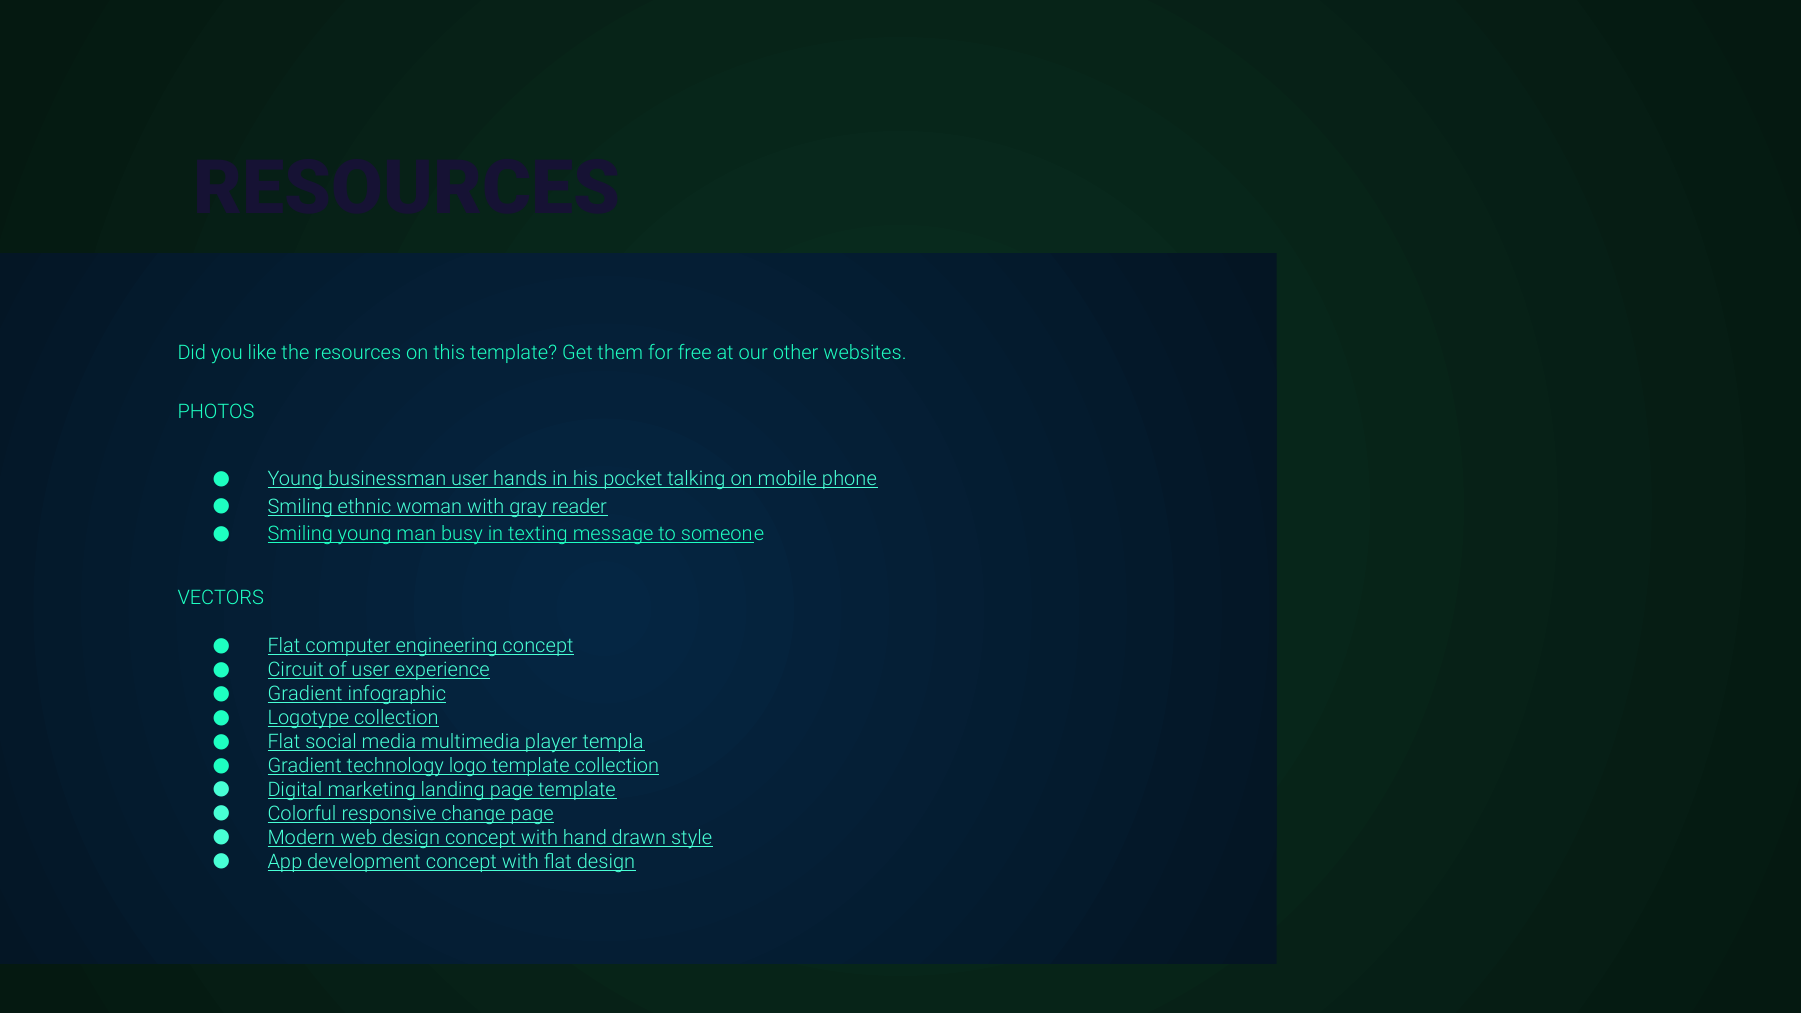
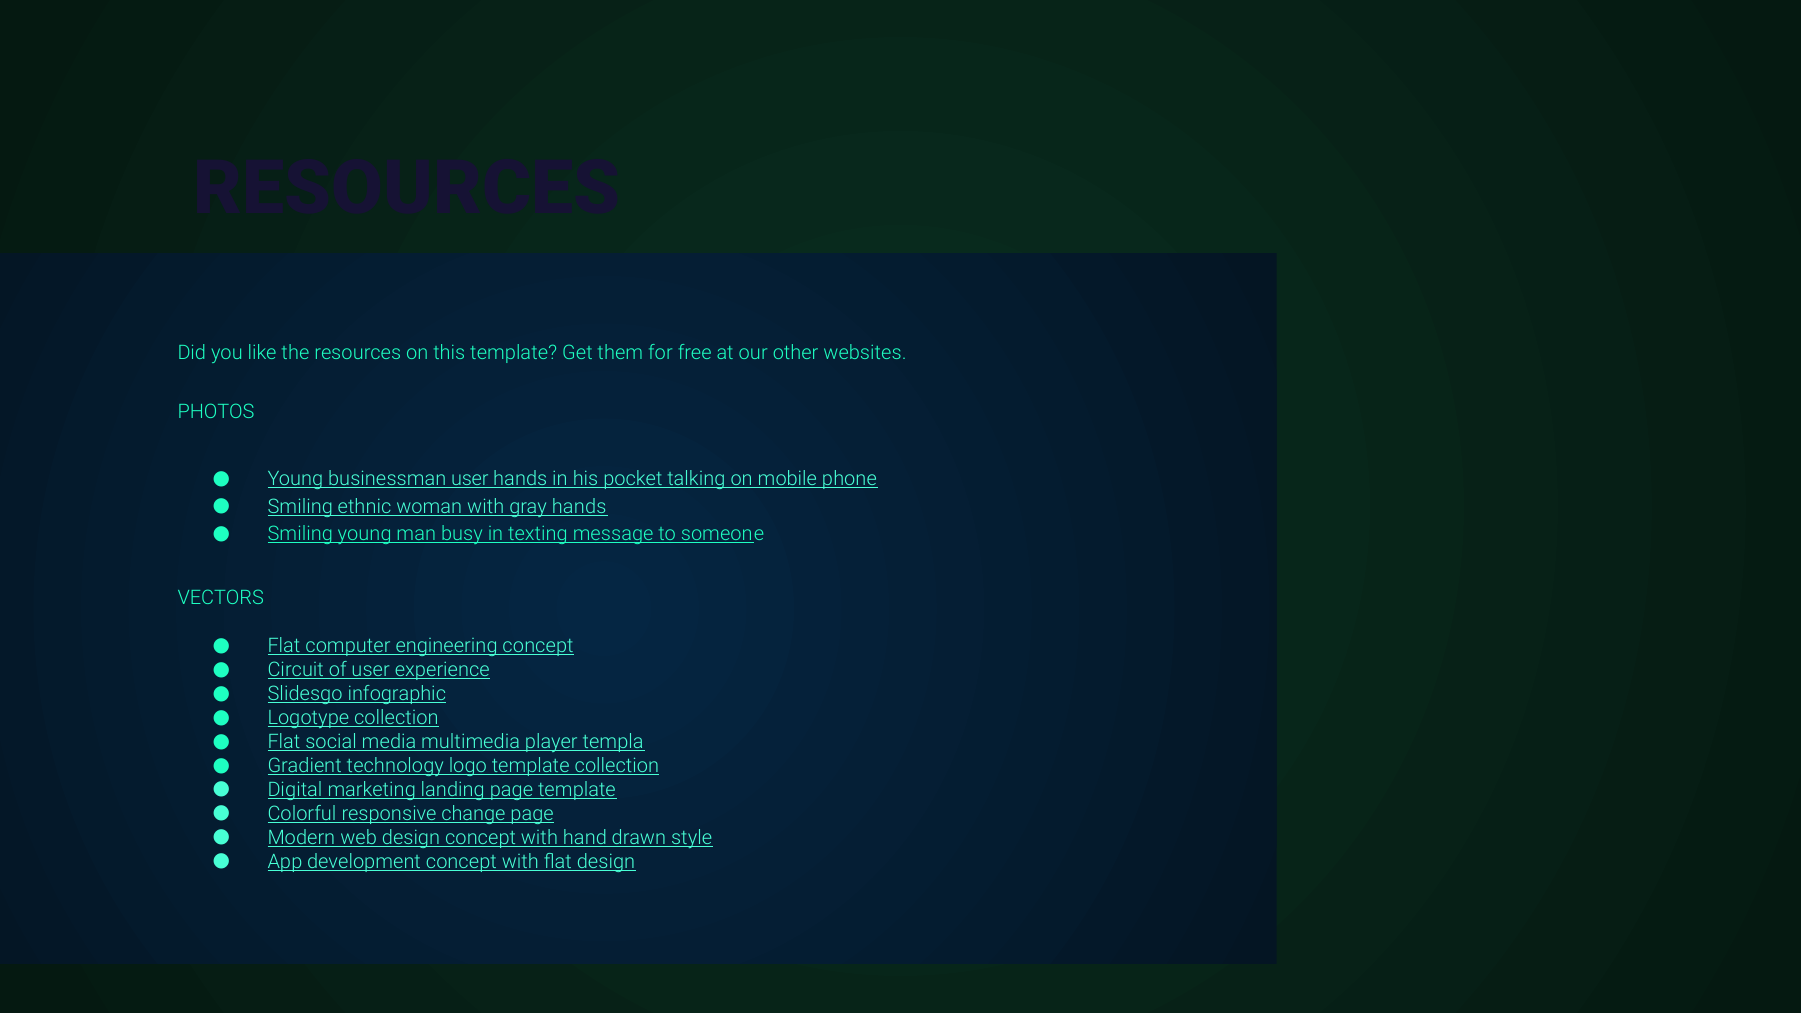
gray reader: reader -> hands (579, 507)
Gradient: Gradient -> Slidesgo (305, 694)
